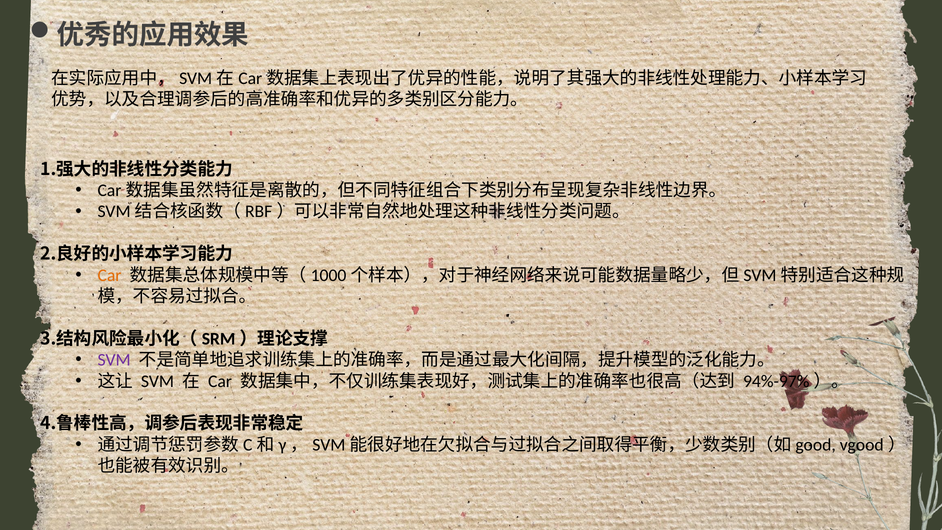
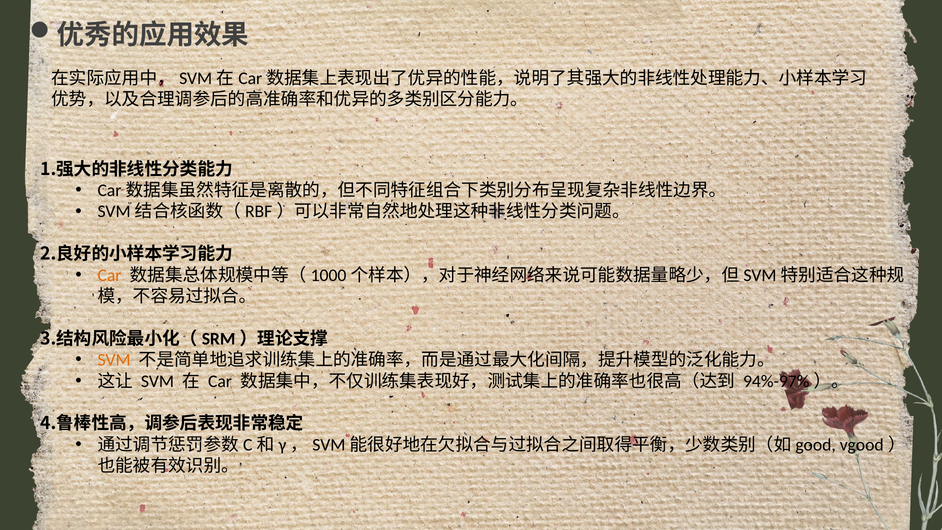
SVM colour: purple -> orange (114, 360)
